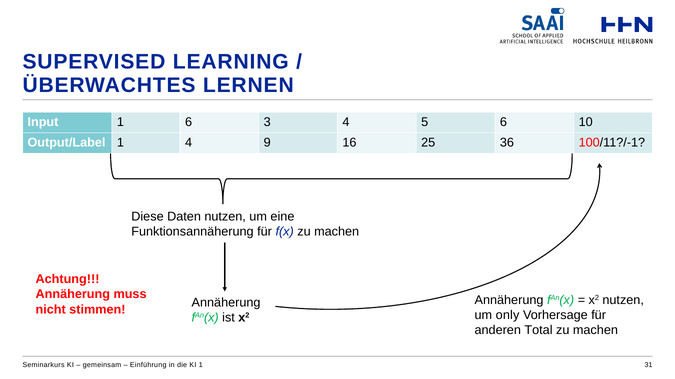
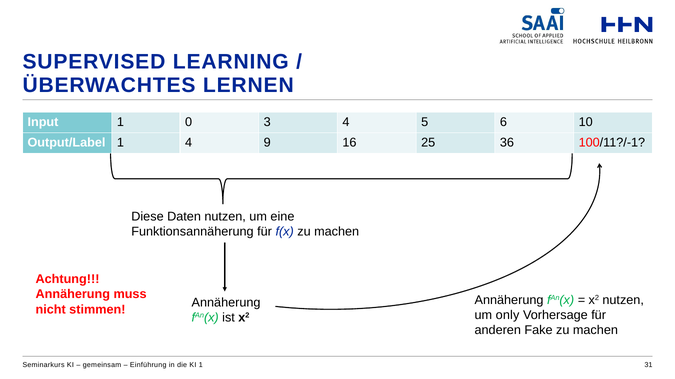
1 6: 6 -> 0 (189, 122)
Total: Total -> Fake (539, 331)
